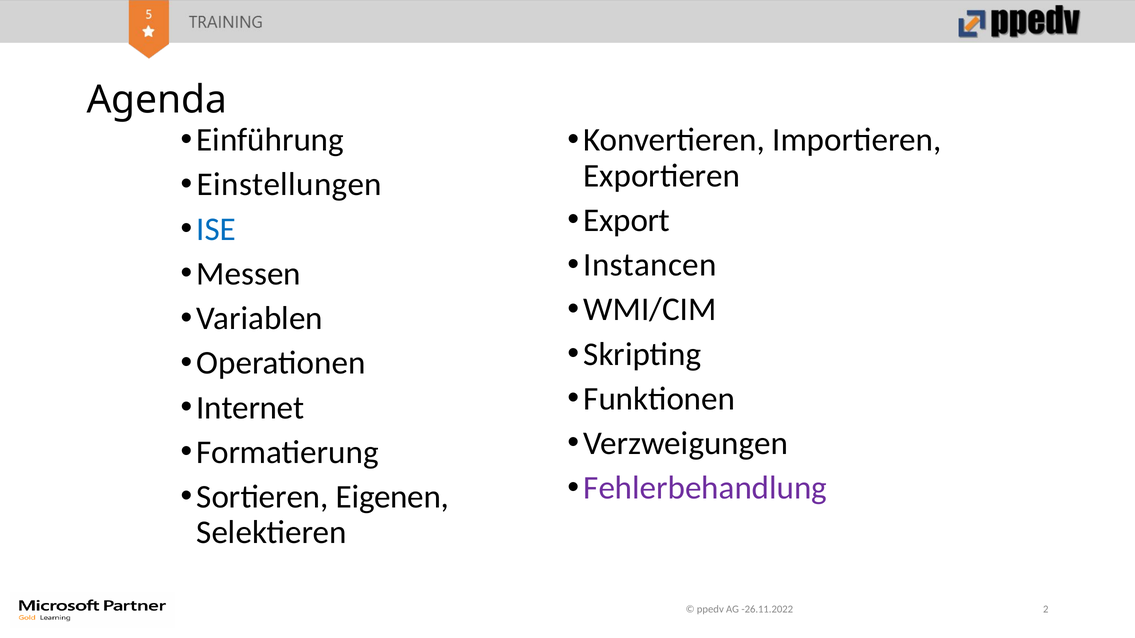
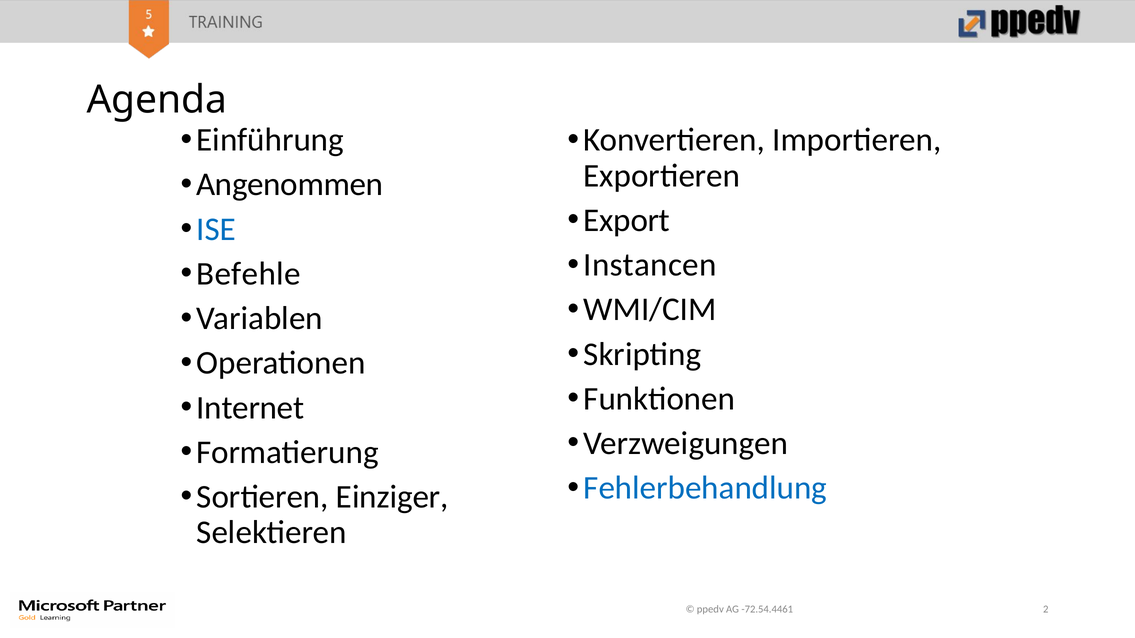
Einstellungen: Einstellungen -> Angenommen (290, 185)
Messen: Messen -> Befehle (248, 274)
Fehlerbehandlung colour: purple -> blue (705, 488)
Eigenen: Eigenen -> Einziger (392, 497)
-26.11.2022: -26.11.2022 -> -72.54.4461 (767, 609)
